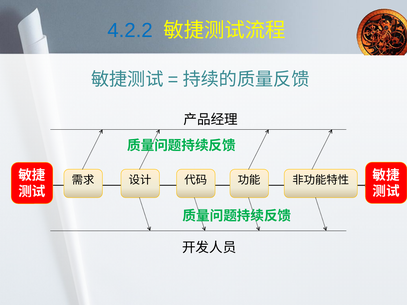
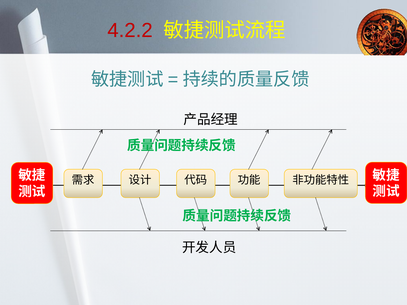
4.2.2 colour: blue -> red (130, 30)
